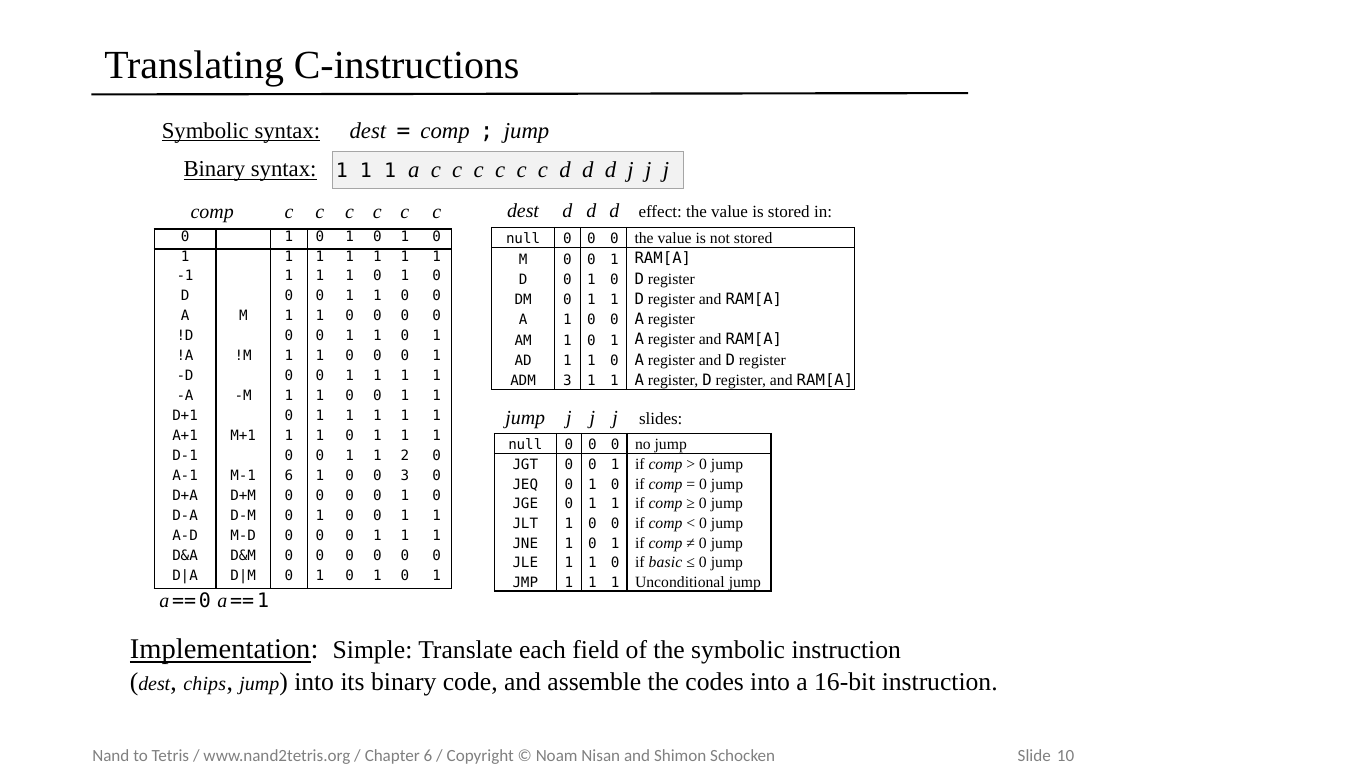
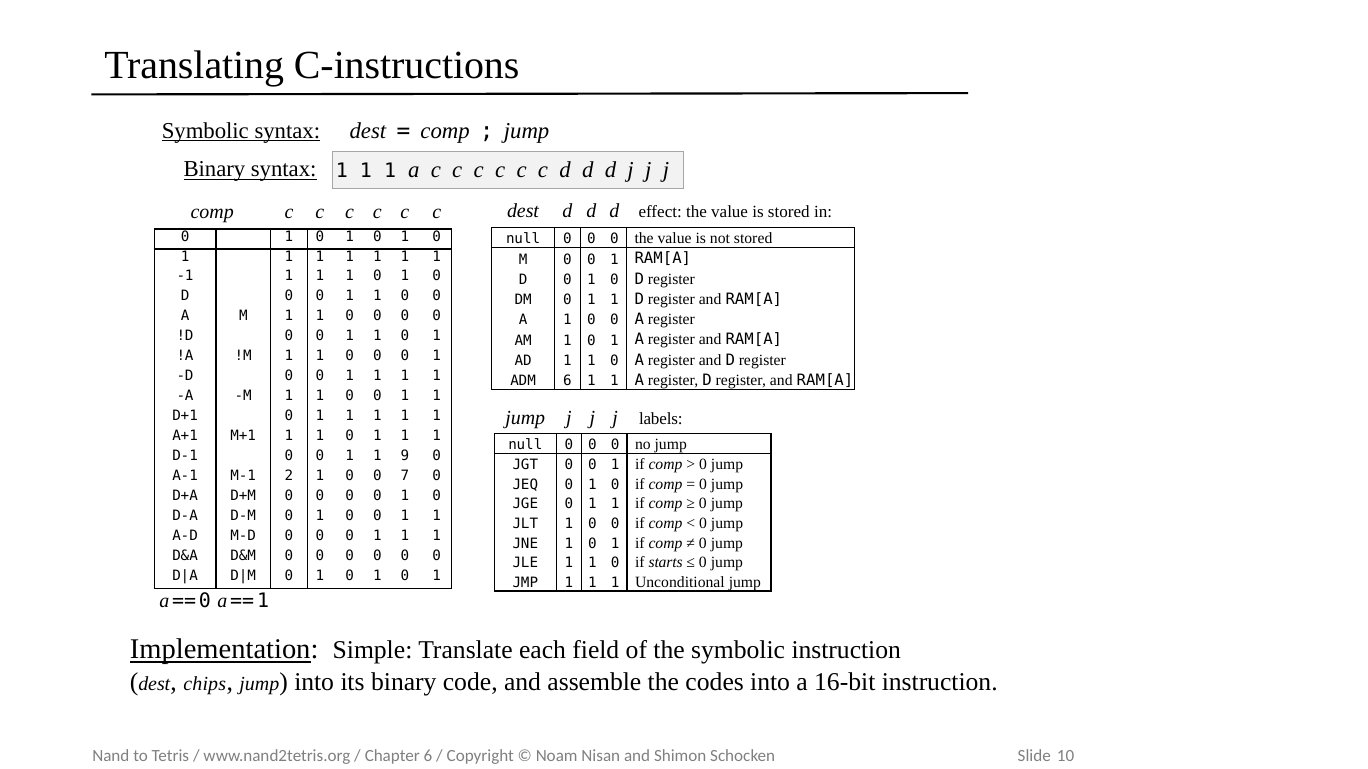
ADM 3: 3 -> 6 (567, 381)
slides: slides -> labels (661, 419)
2: 2 -> 9 (405, 456)
M-1 6: 6 -> 2 (289, 476)
0 3: 3 -> 7 (405, 476)
basic: basic -> starts (666, 563)
